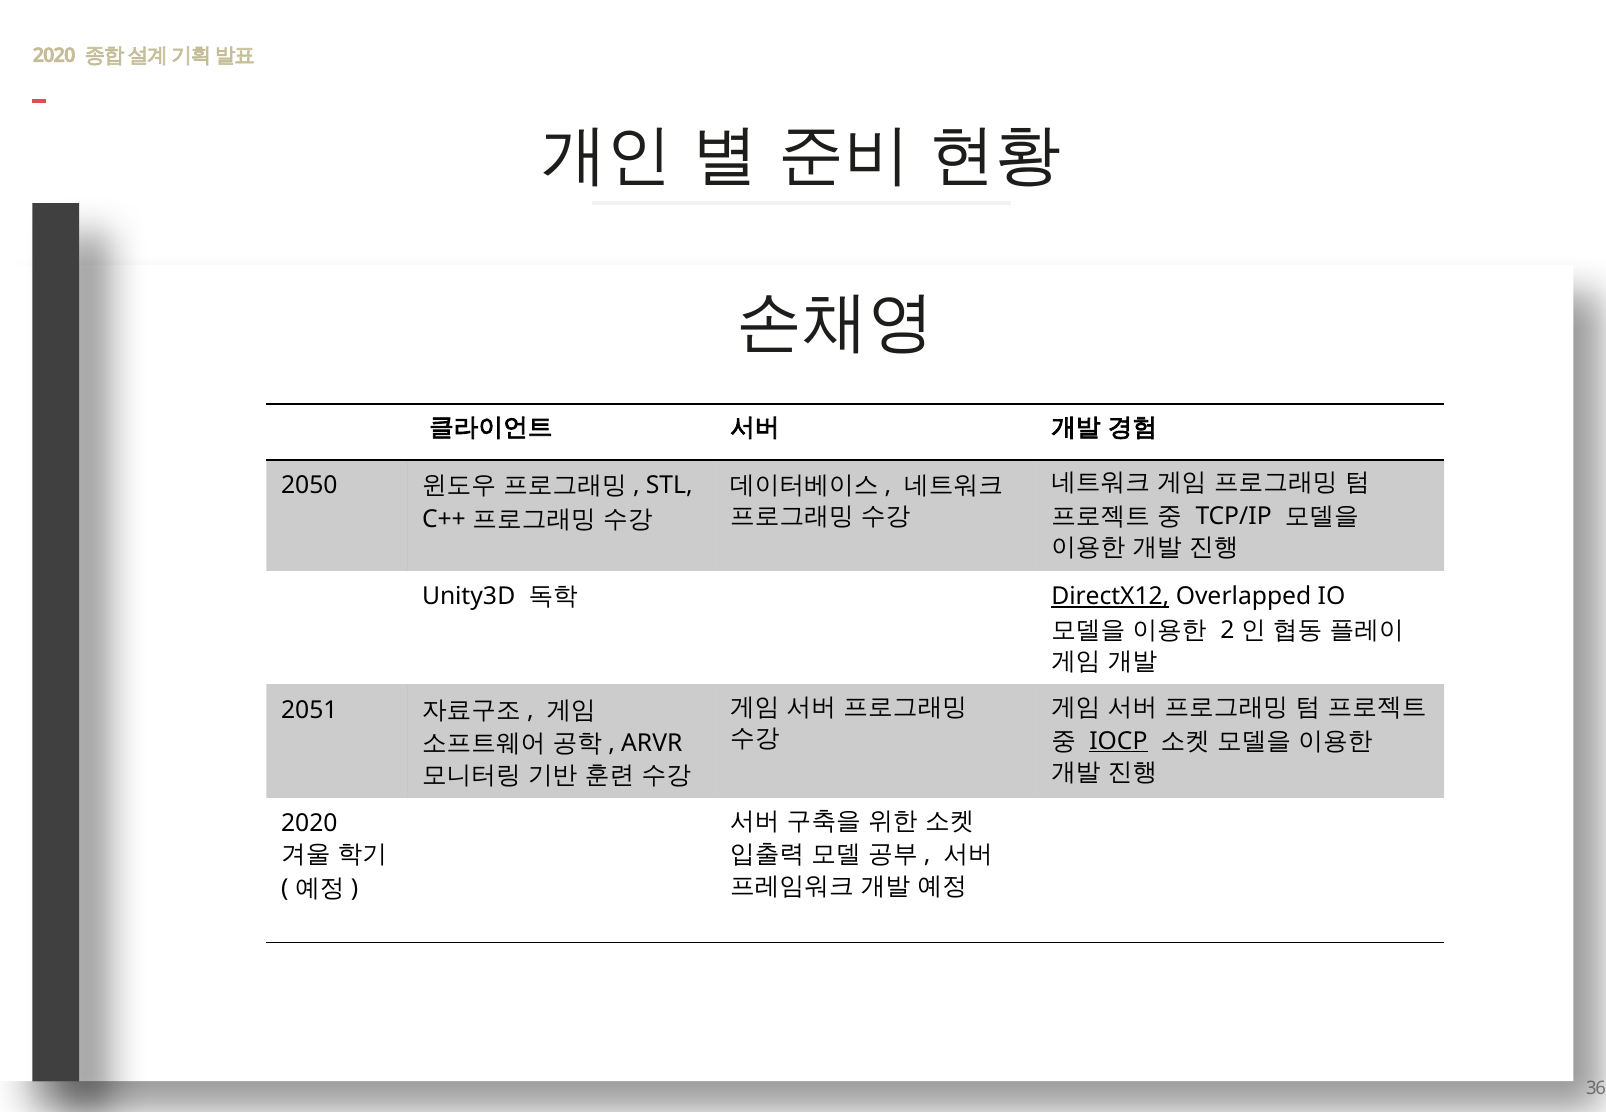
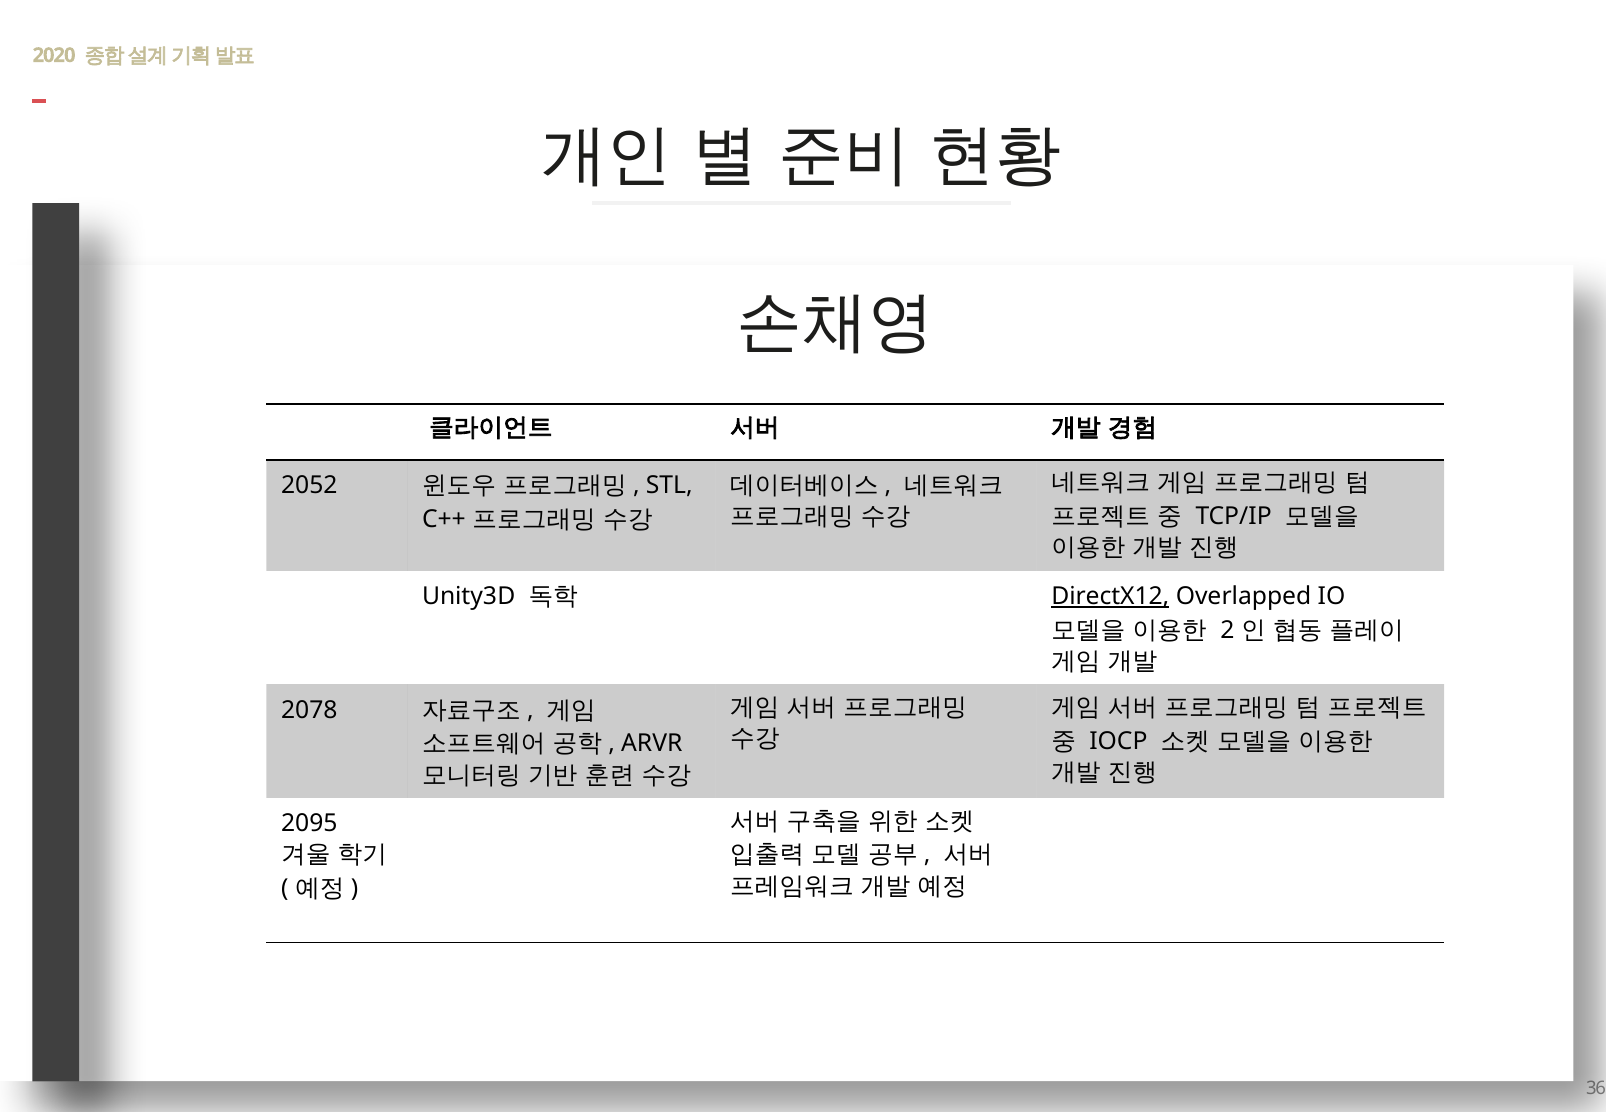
2050: 2050 -> 2052 (309, 485)
2051: 2051 -> 2078 (309, 710)
IOCP underline: present -> none (1118, 741)
2020: 2020 -> 2095 (309, 824)
